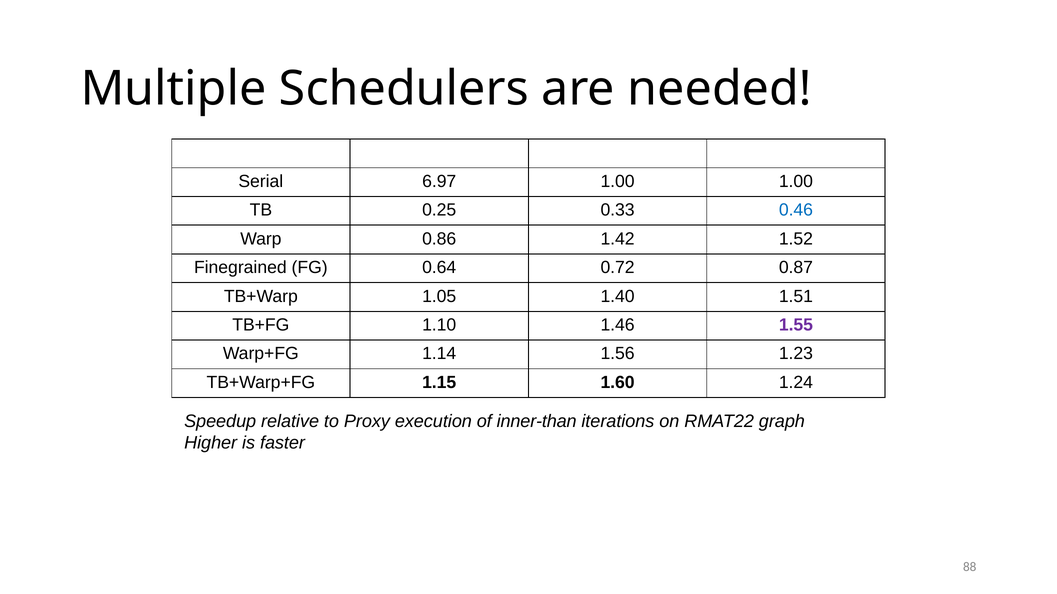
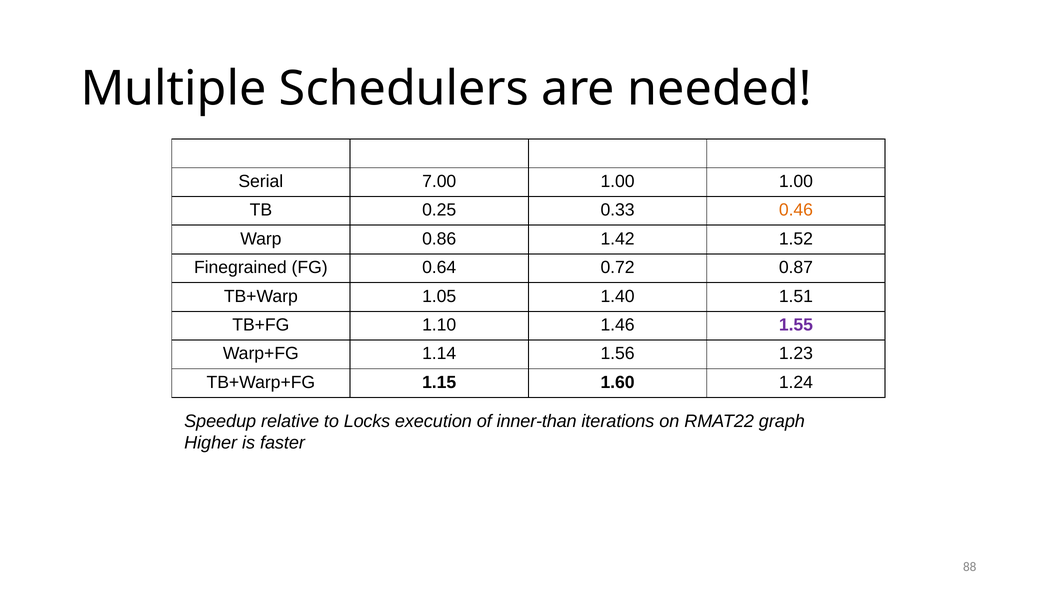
6.97: 6.97 -> 7.00 (439, 182)
0.46 colour: blue -> orange (796, 210)
Proxy: Proxy -> Locks (367, 422)
